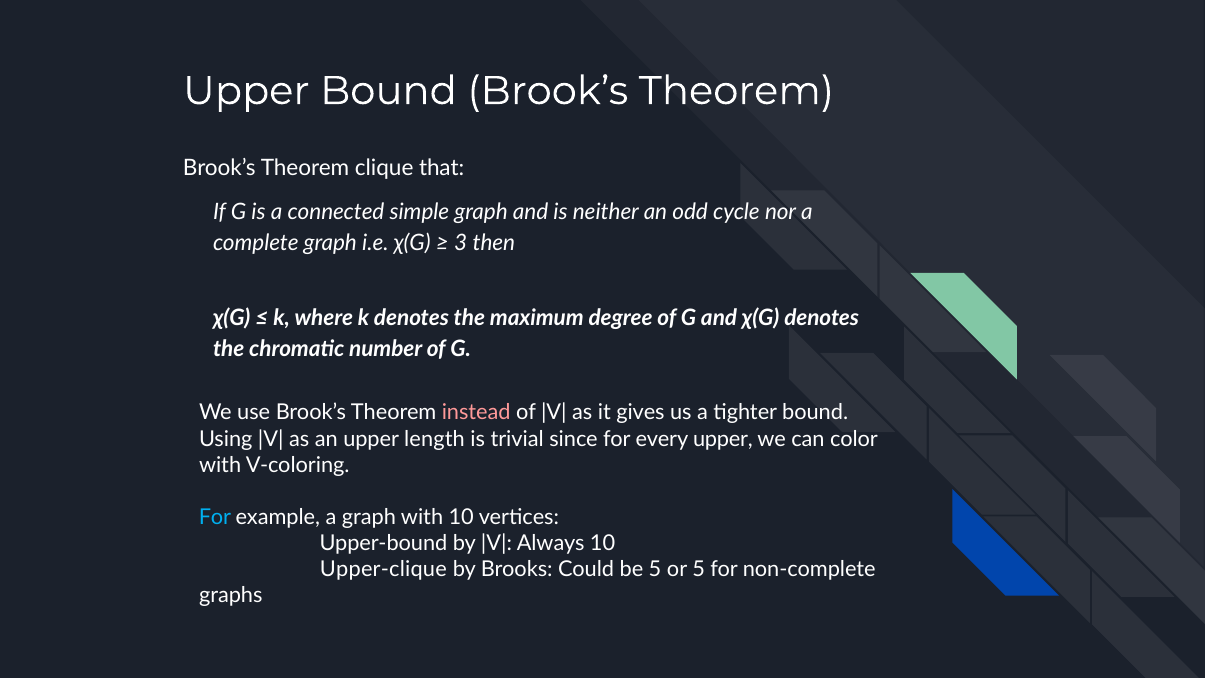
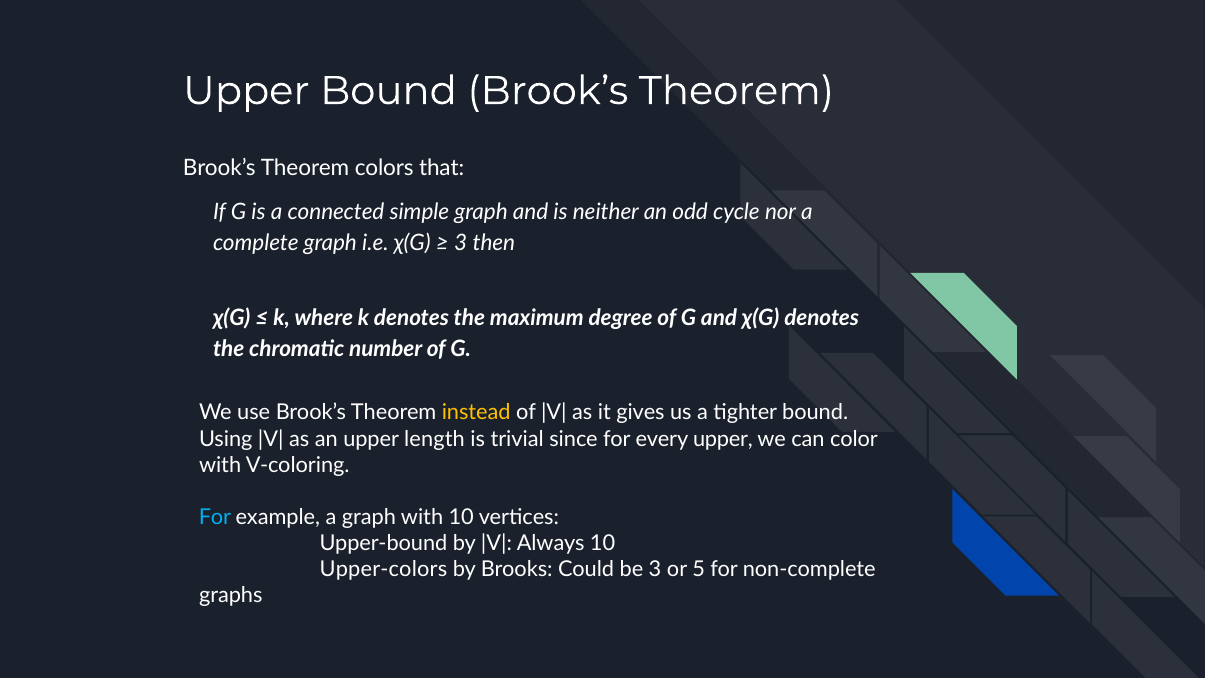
clique: clique -> colors (384, 168)
instead colour: pink -> yellow (476, 413)
Upper-clique: Upper-clique -> Upper-colors (383, 570)
be 5: 5 -> 3 (655, 570)
